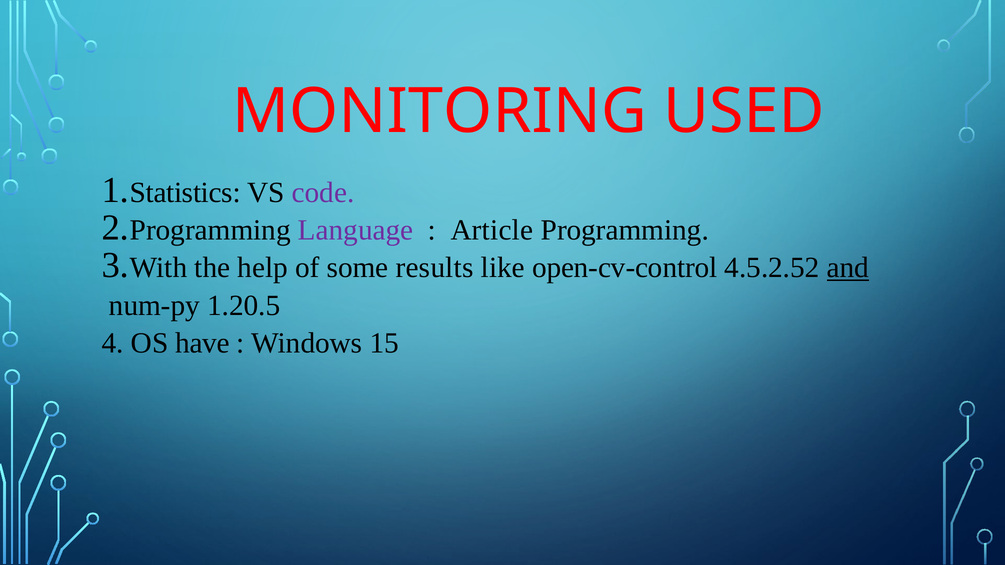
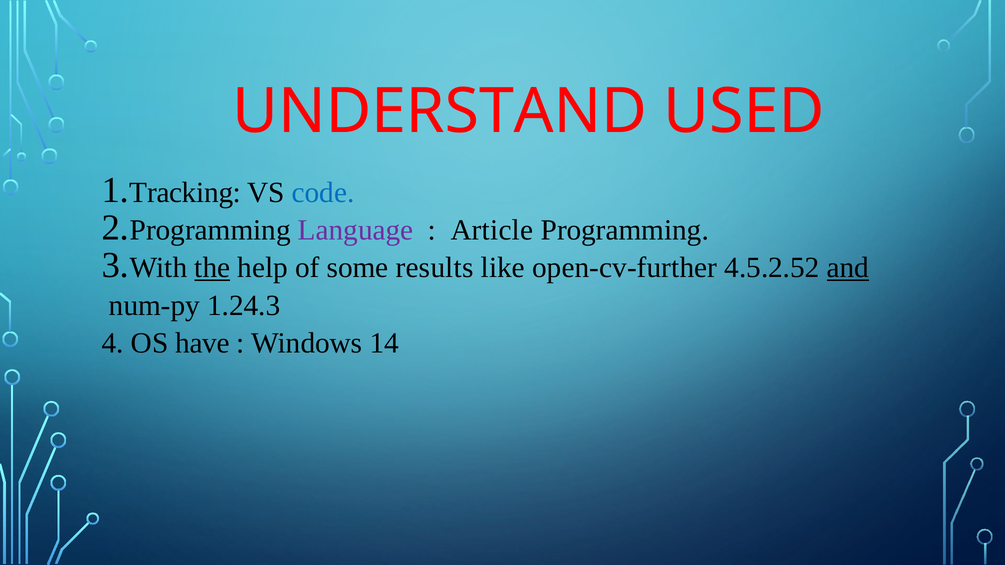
MONITORING: MONITORING -> UNDERSTAND (440, 112)
Statistics: Statistics -> Tracking (185, 192)
code colour: purple -> blue (323, 192)
the underline: none -> present (212, 268)
open-cv-control: open-cv-control -> open-cv-further (625, 268)
1.20.5: 1.20.5 -> 1.24.3 (244, 306)
15: 15 -> 14 (384, 343)
